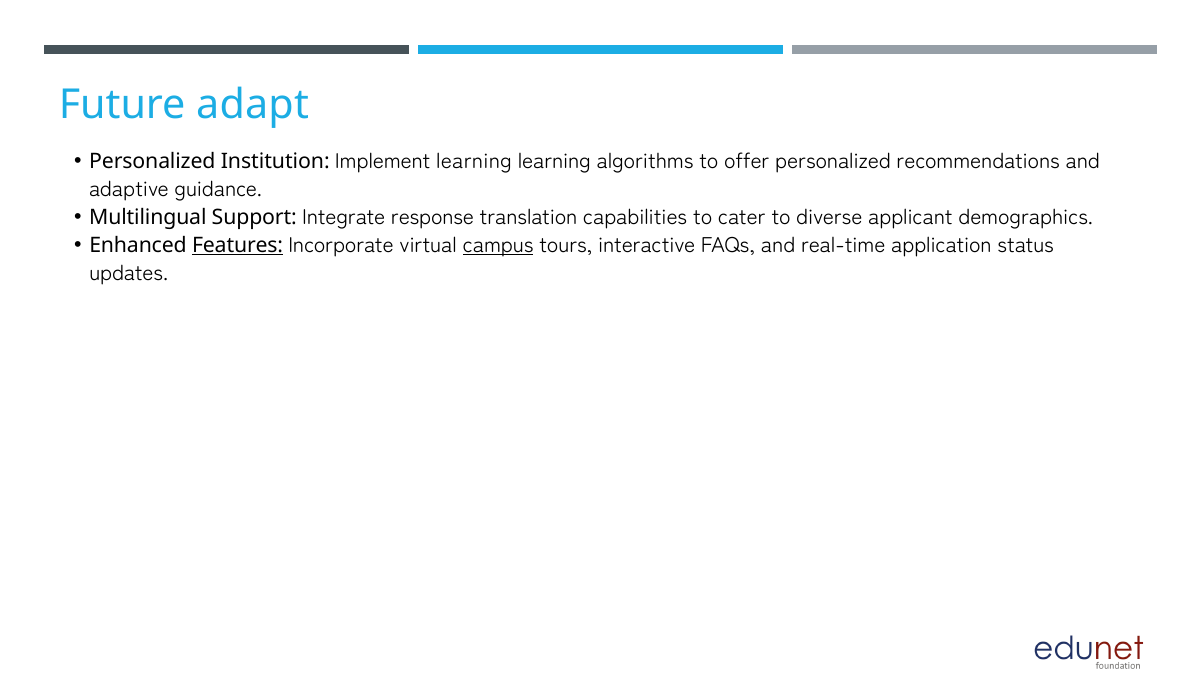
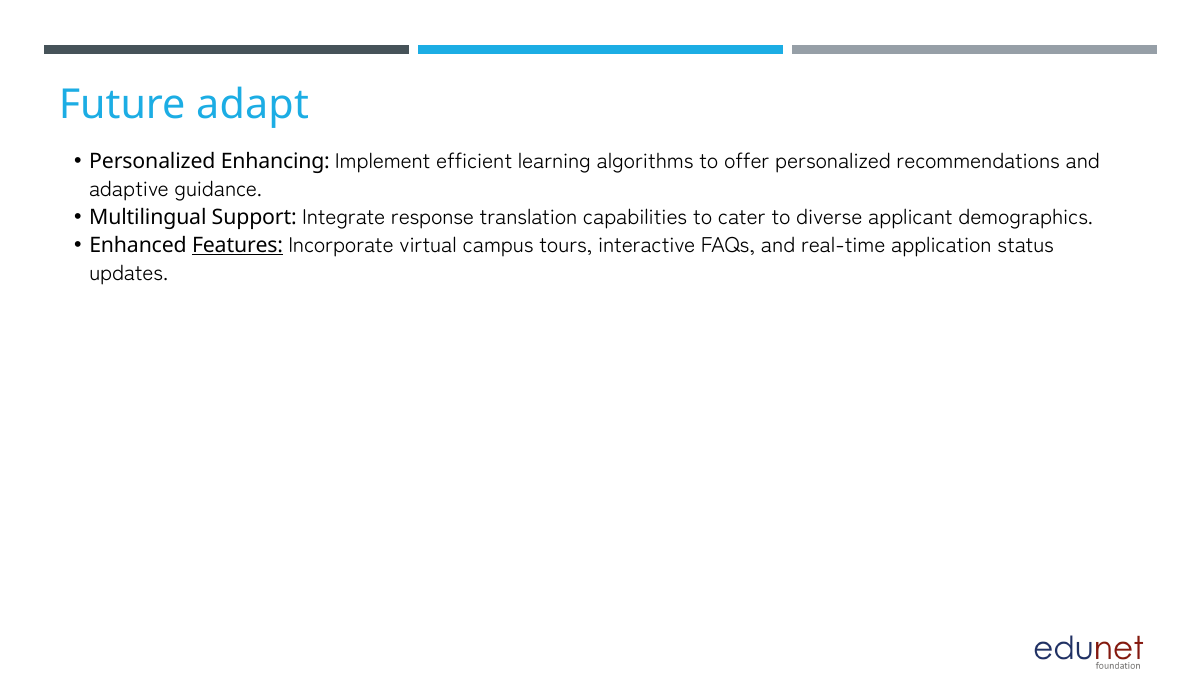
Institution: Institution -> Enhancing (275, 161)
Implement learning: learning -> efficient (474, 161)
campus underline: present -> none (498, 245)
